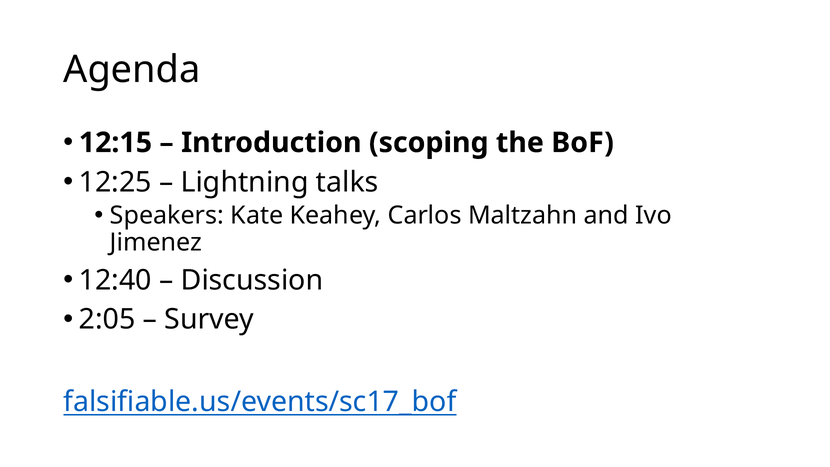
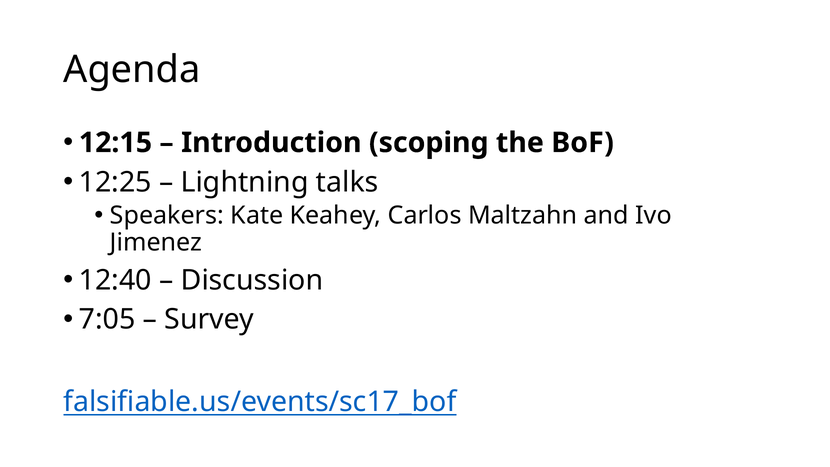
2:05: 2:05 -> 7:05 (107, 319)
